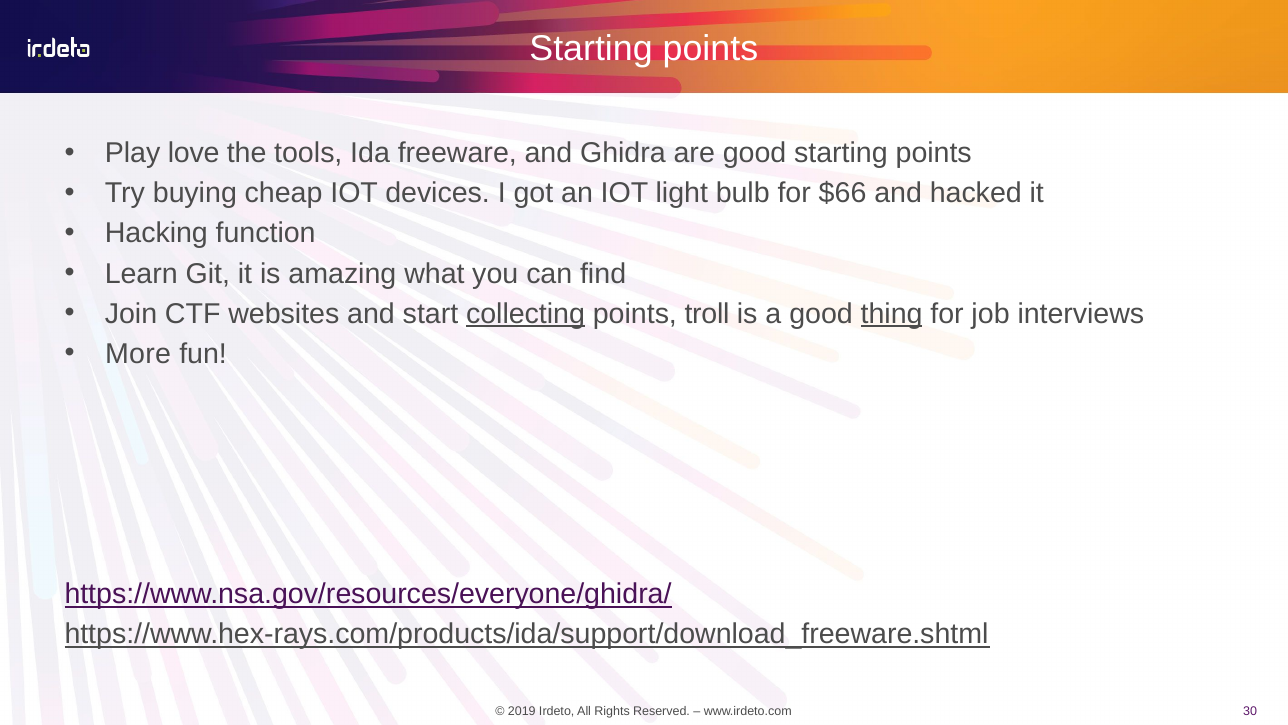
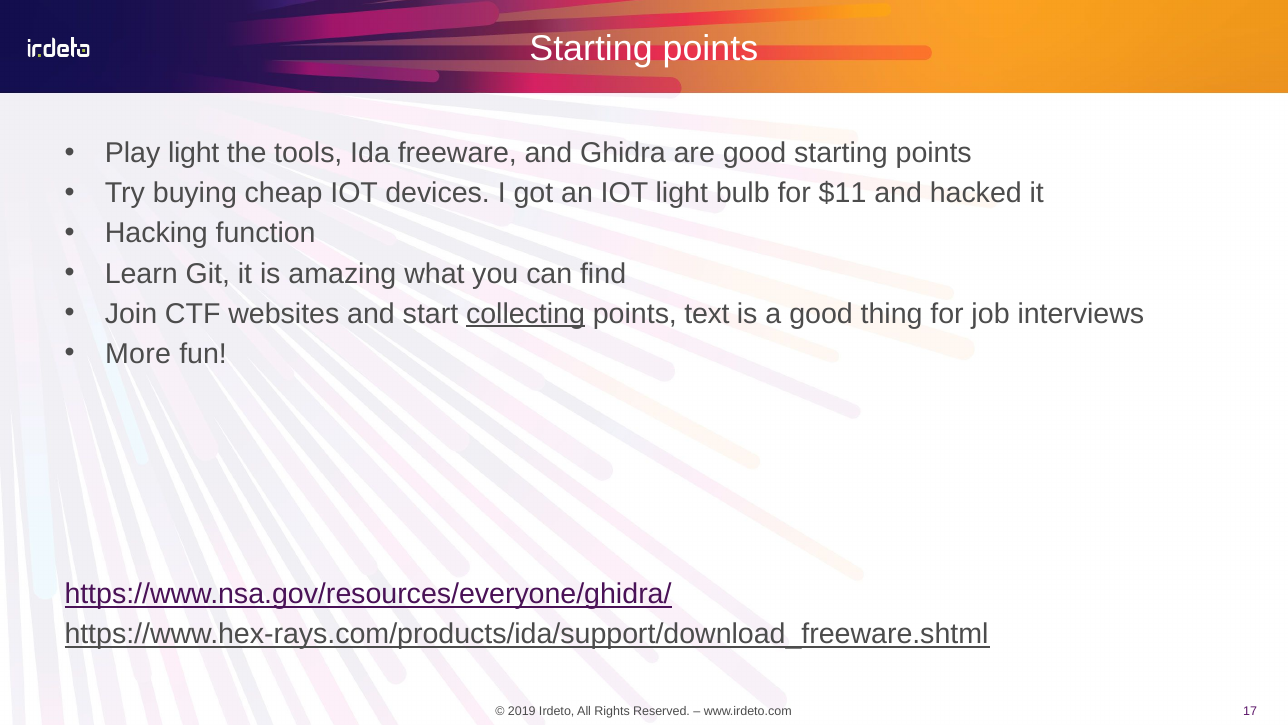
Play love: love -> light (194, 153)
$66: $66 -> $11 (843, 193)
troll: troll -> text (707, 313)
thing underline: present -> none (892, 313)
30: 30 -> 17 (1250, 711)
